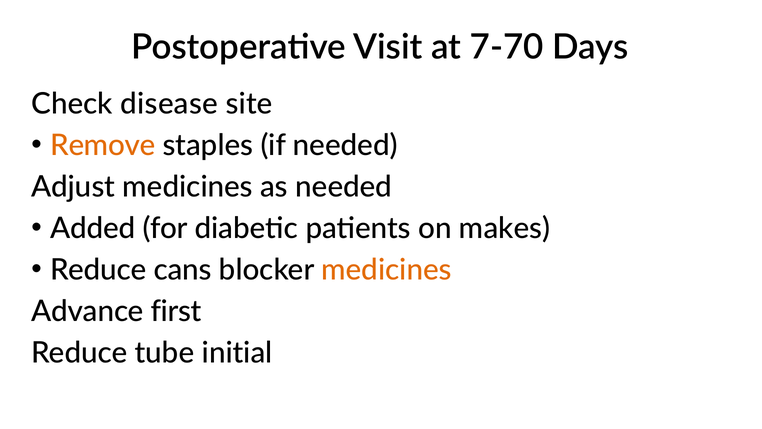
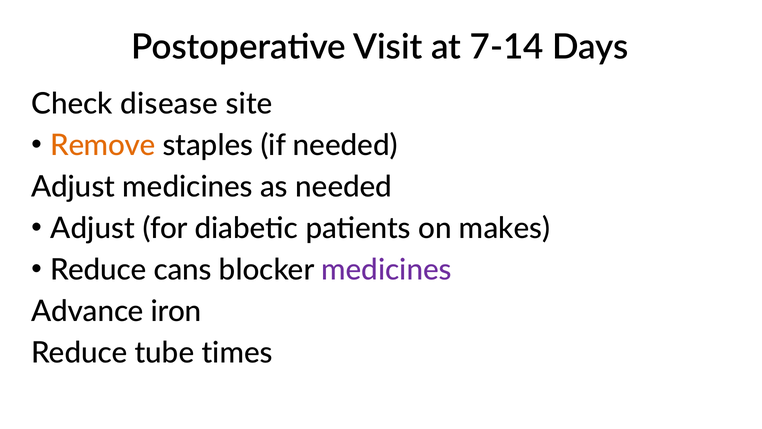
7-70: 7-70 -> 7-14 (507, 47)
Added: Added -> Adjust (93, 228)
medicines colour: orange -> purple (386, 270)
first: first -> iron (176, 311)
initial: initial -> times (237, 353)
